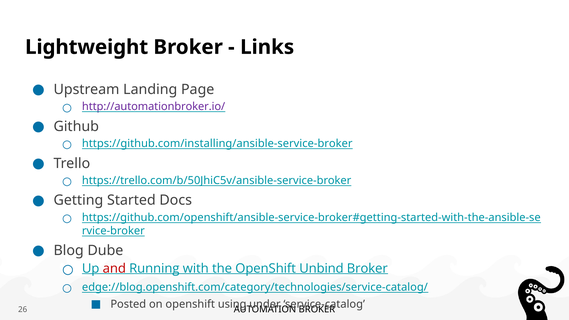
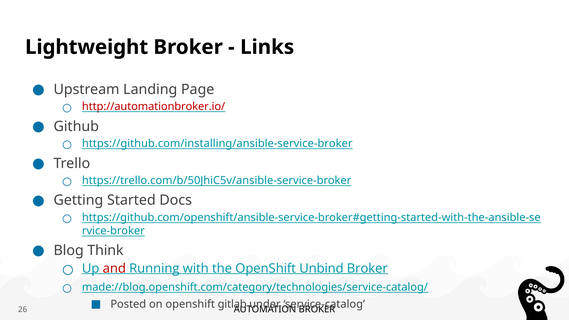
http://automationbroker.io/ colour: purple -> red (154, 107)
Dube: Dube -> Think (105, 251)
edge://blog.openshift.com/category/technologies/service-catalog/: edge://blog.openshift.com/category/technologies/service-catalog/ -> made://blog.openshift.com/category/technologies/service-catalog/ (255, 287)
using: using -> gitlab (232, 304)
